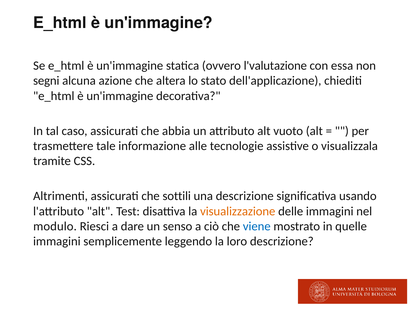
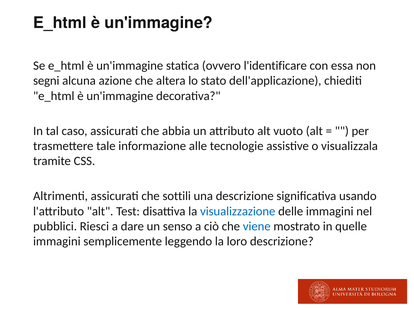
l'valutazione: l'valutazione -> l'identificare (275, 66)
visualizzazione colour: orange -> blue (238, 212)
modulo: modulo -> pubblici (55, 227)
